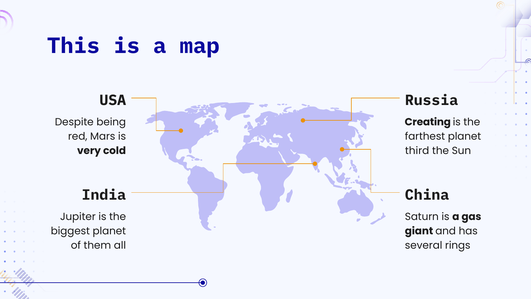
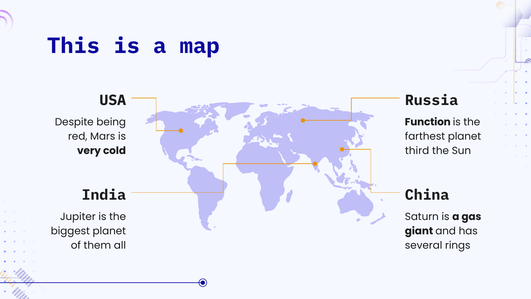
Creating: Creating -> Function (428, 122)
